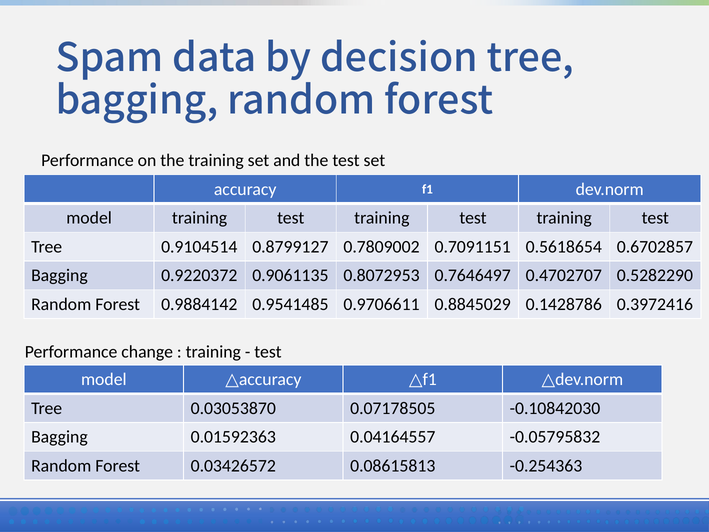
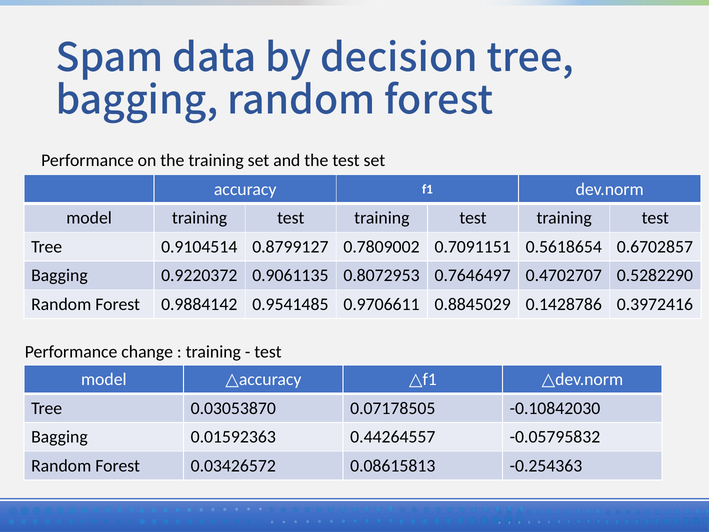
0.04164557: 0.04164557 -> 0.44264557 (393, 437)
